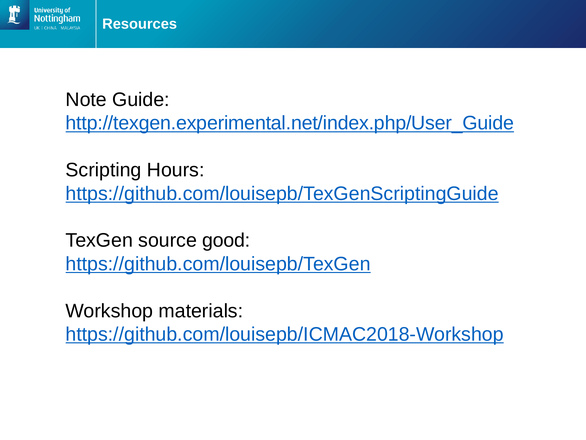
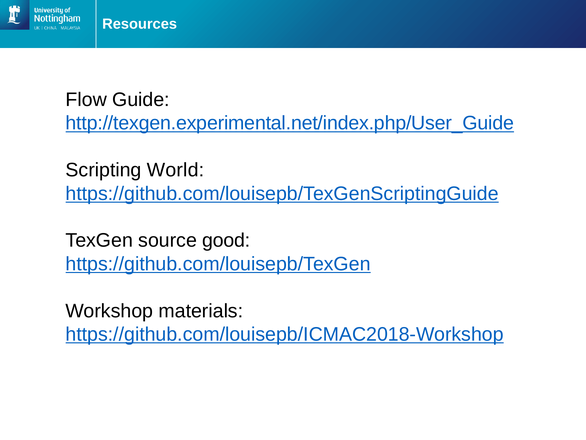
Note: Note -> Flow (86, 100)
Hours: Hours -> World (176, 170)
